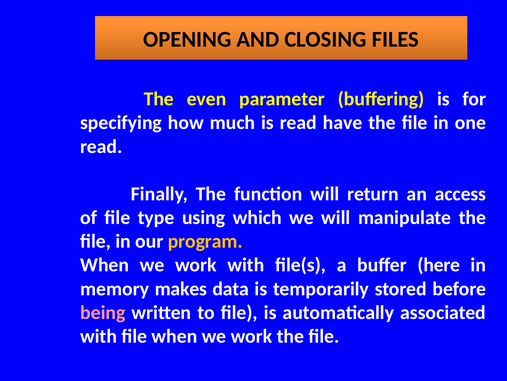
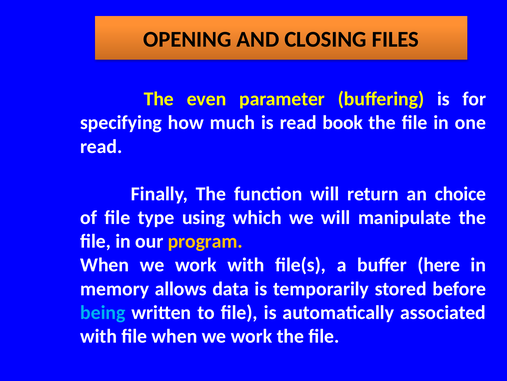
have: have -> book (343, 123)
access: access -> choice (461, 194)
makes: makes -> allows (181, 288)
being colour: pink -> light blue (103, 312)
